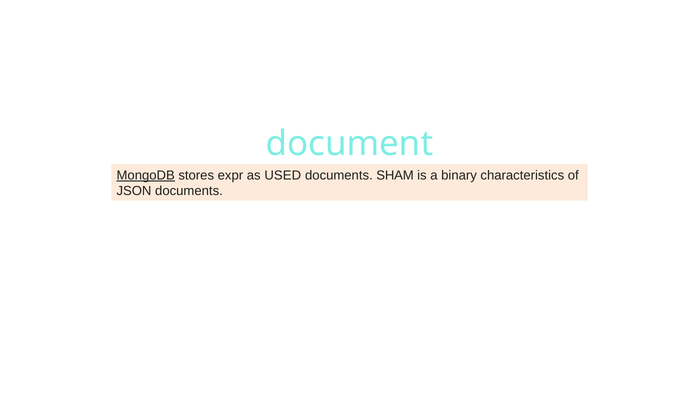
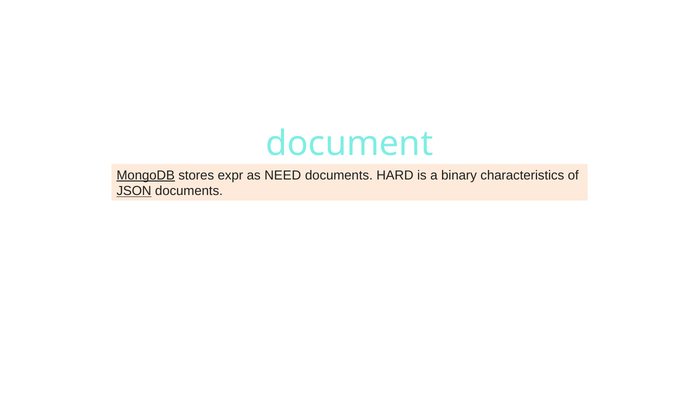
USED: USED -> NEED (283, 175)
SHAM: SHAM -> HARD (395, 175)
JSON underline: none -> present (134, 191)
